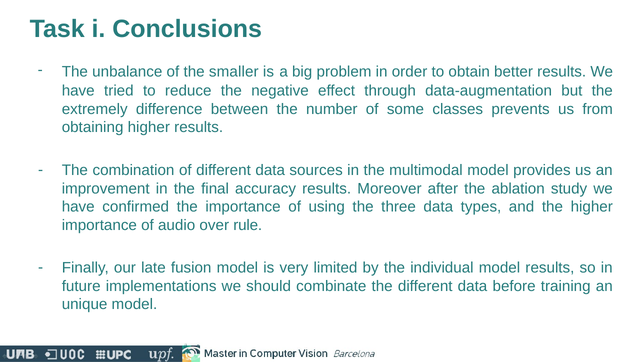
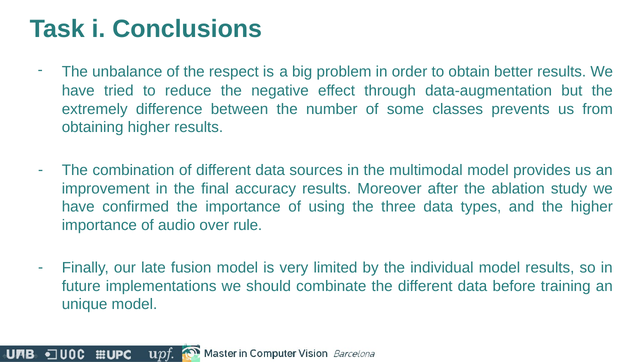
smaller: smaller -> respect (234, 72)
